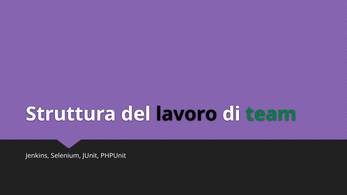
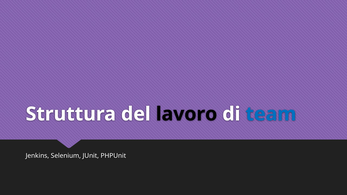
team colour: green -> blue (271, 114)
